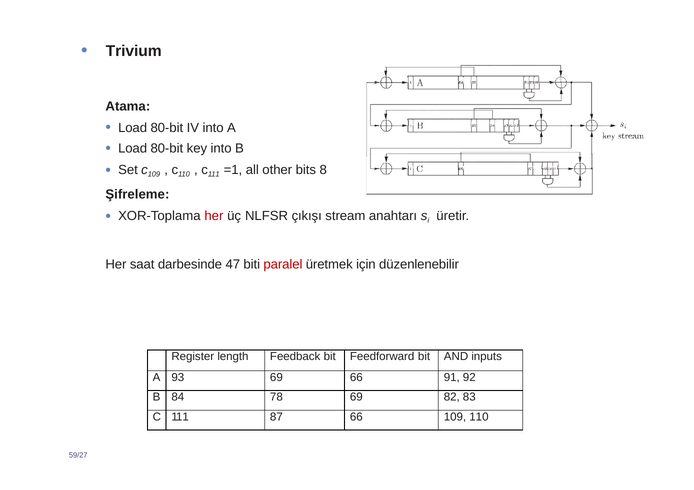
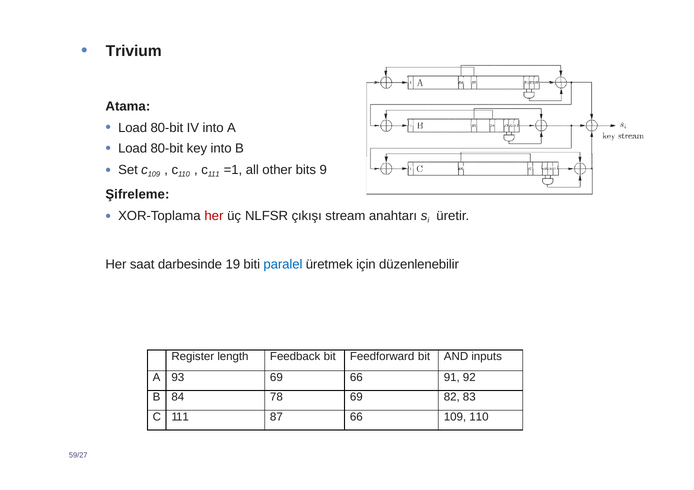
8: 8 -> 9 (323, 170)
47: 47 -> 19 (233, 265)
paralel colour: red -> blue (283, 265)
